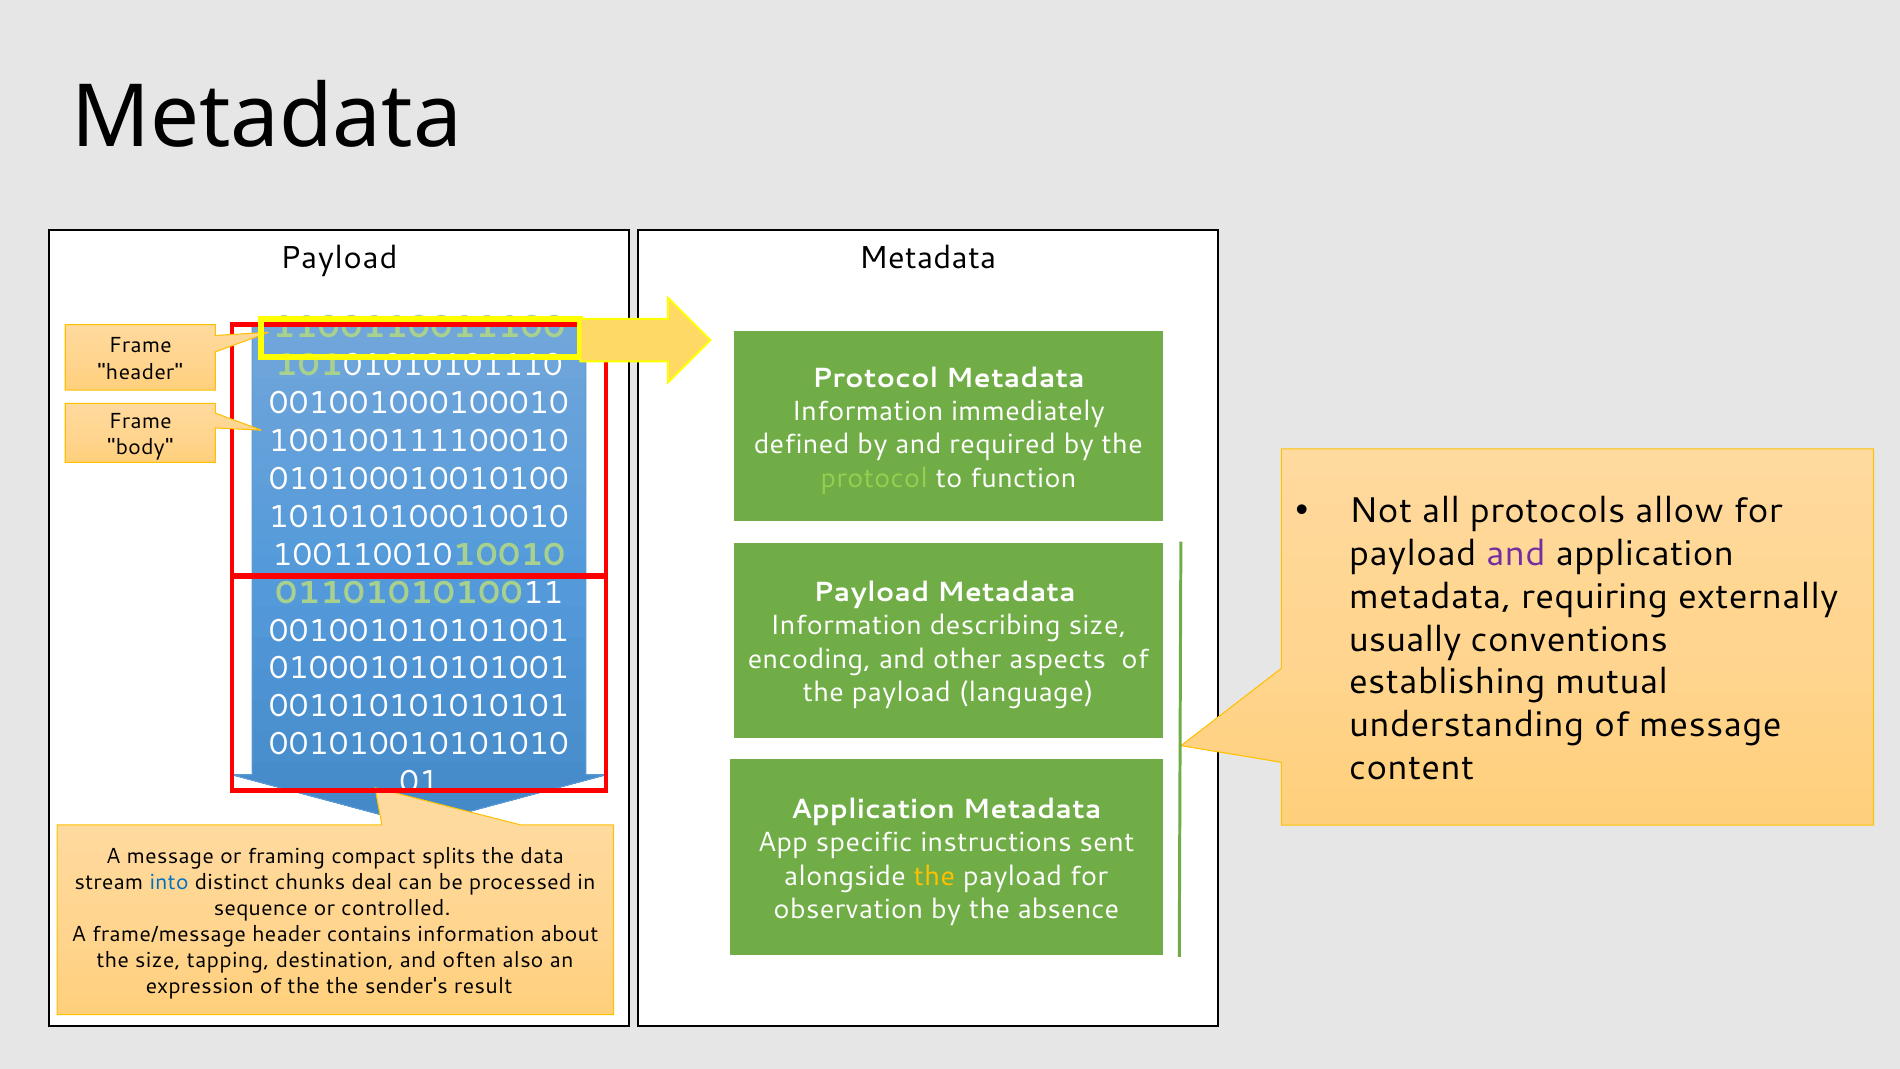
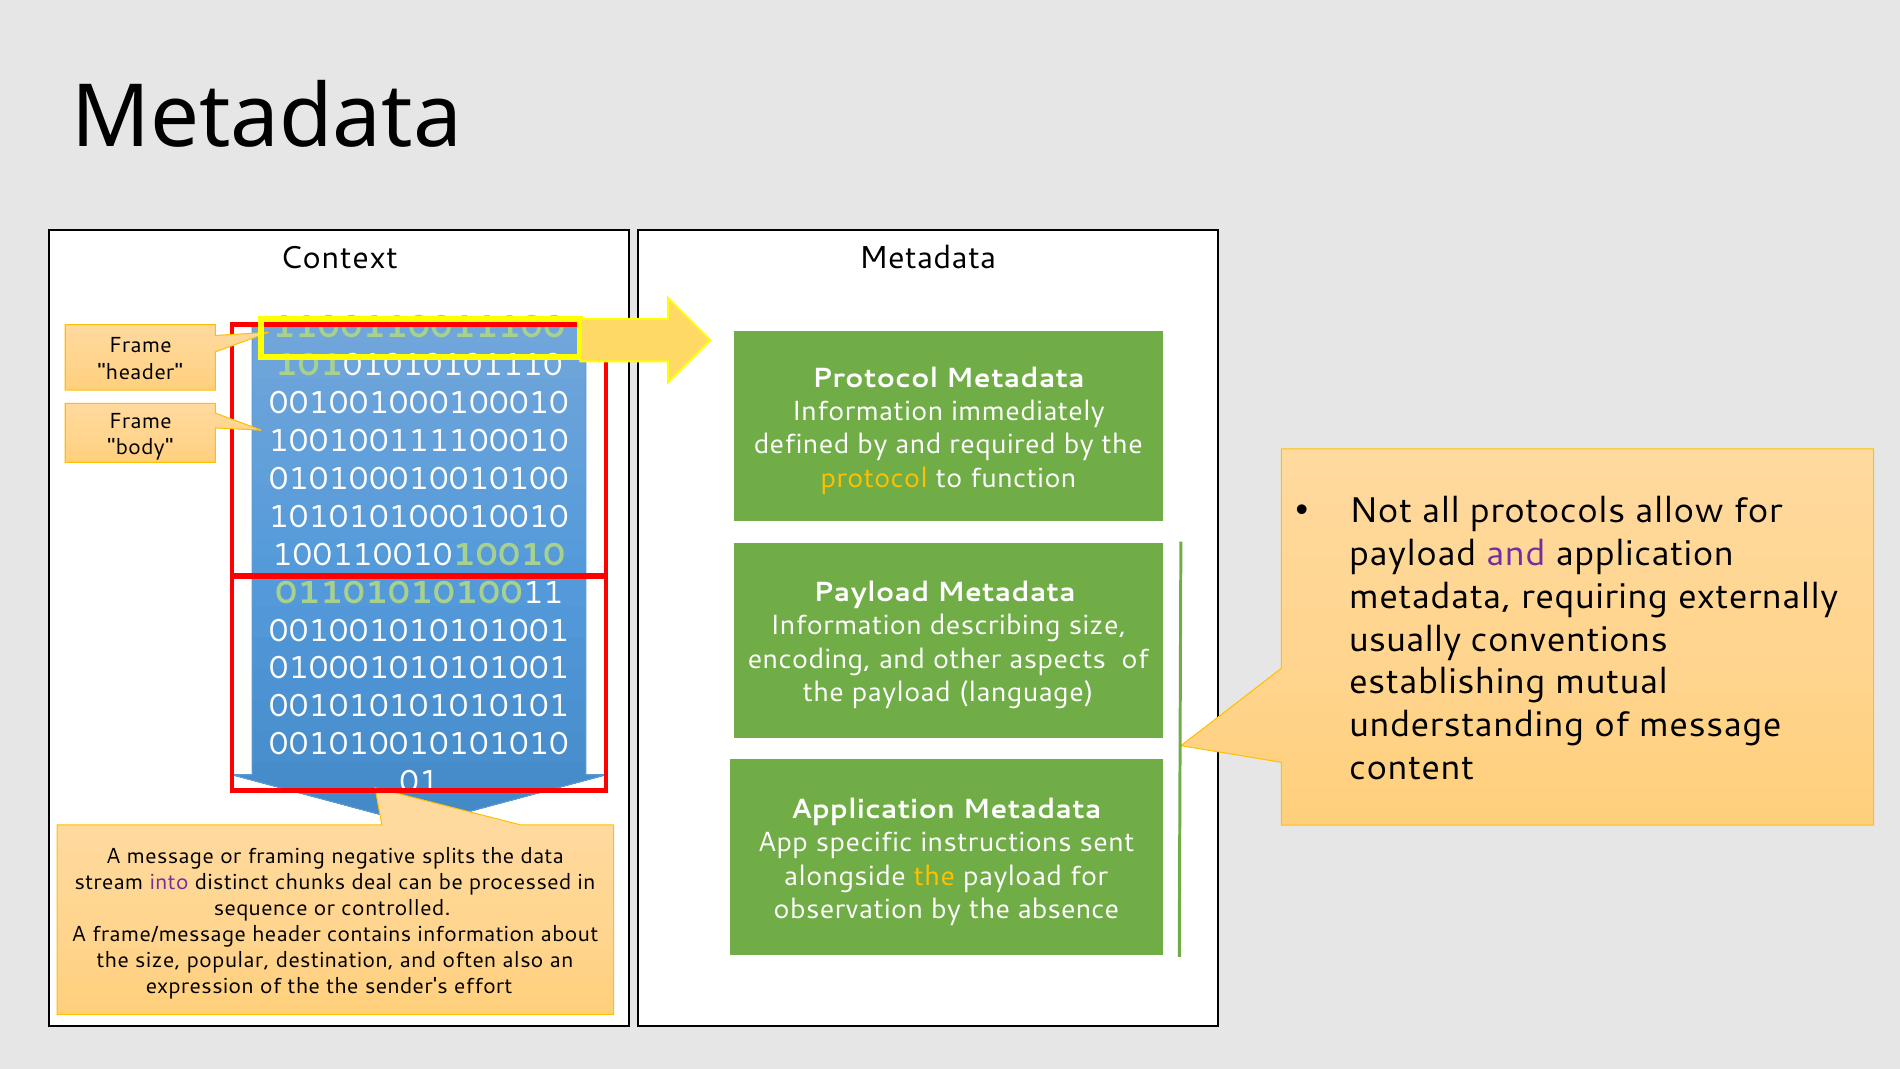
Payload: Payload -> Context (339, 258)
protocol colour: light green -> yellow (874, 478)
compact: compact -> negative (373, 856)
into colour: blue -> purple (169, 882)
tapping: tapping -> popular (228, 960)
result: result -> effort (483, 986)
